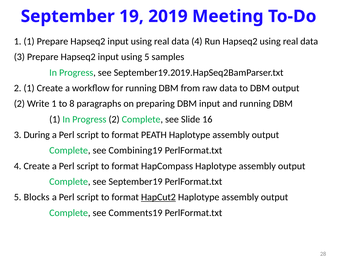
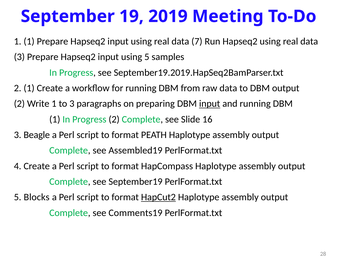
data 4: 4 -> 7 (197, 41)
to 8: 8 -> 3 (72, 104)
input underline: none -> present (210, 104)
During: During -> Beagle (37, 135)
Combining19: Combining19 -> Assembled19 (135, 150)
